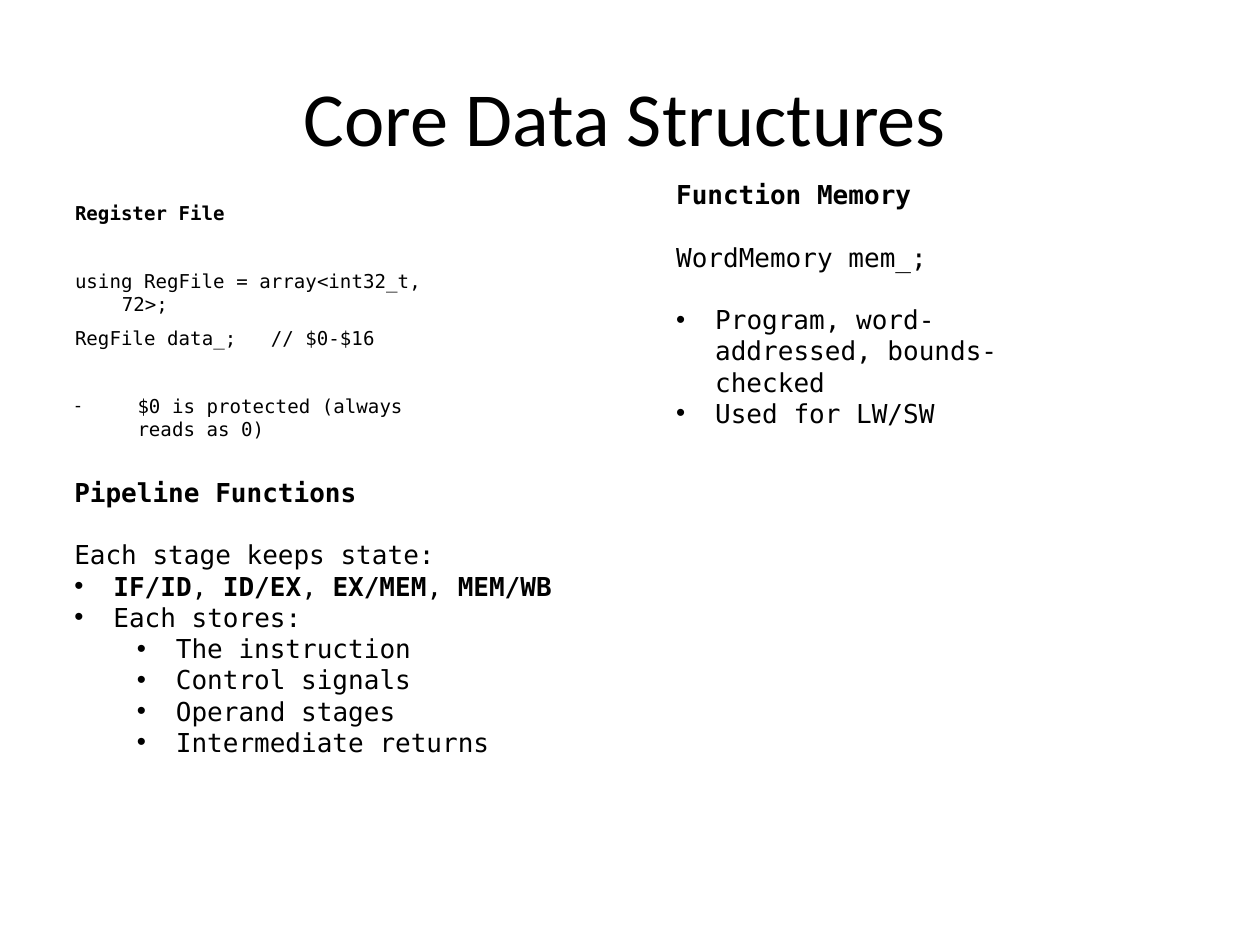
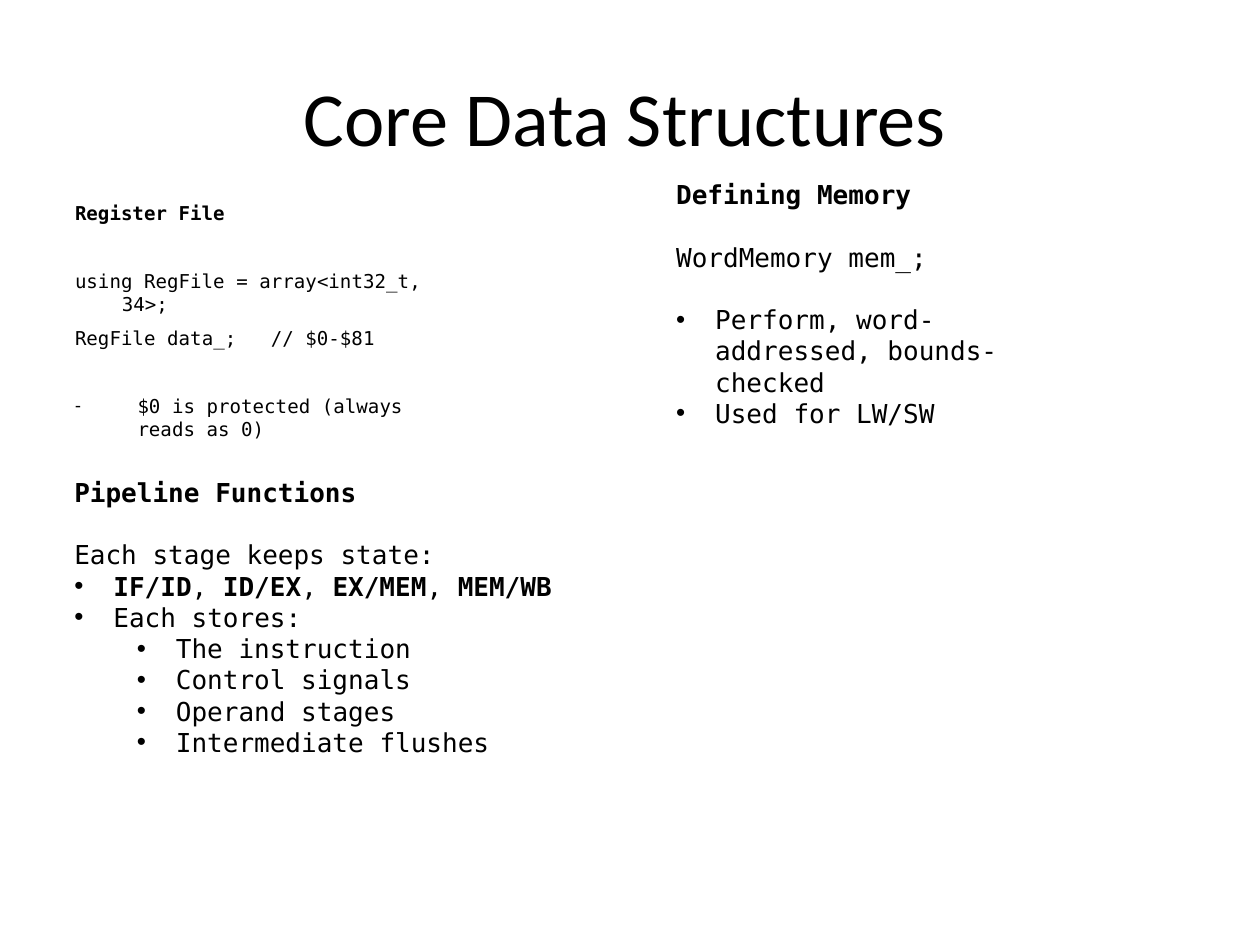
Function: Function -> Defining (739, 196)
72>: 72> -> 34> (145, 305)
Program: Program -> Perform (778, 321)
$0-$16: $0-$16 -> $0-$81 (340, 339)
returns: returns -> flushes (434, 743)
